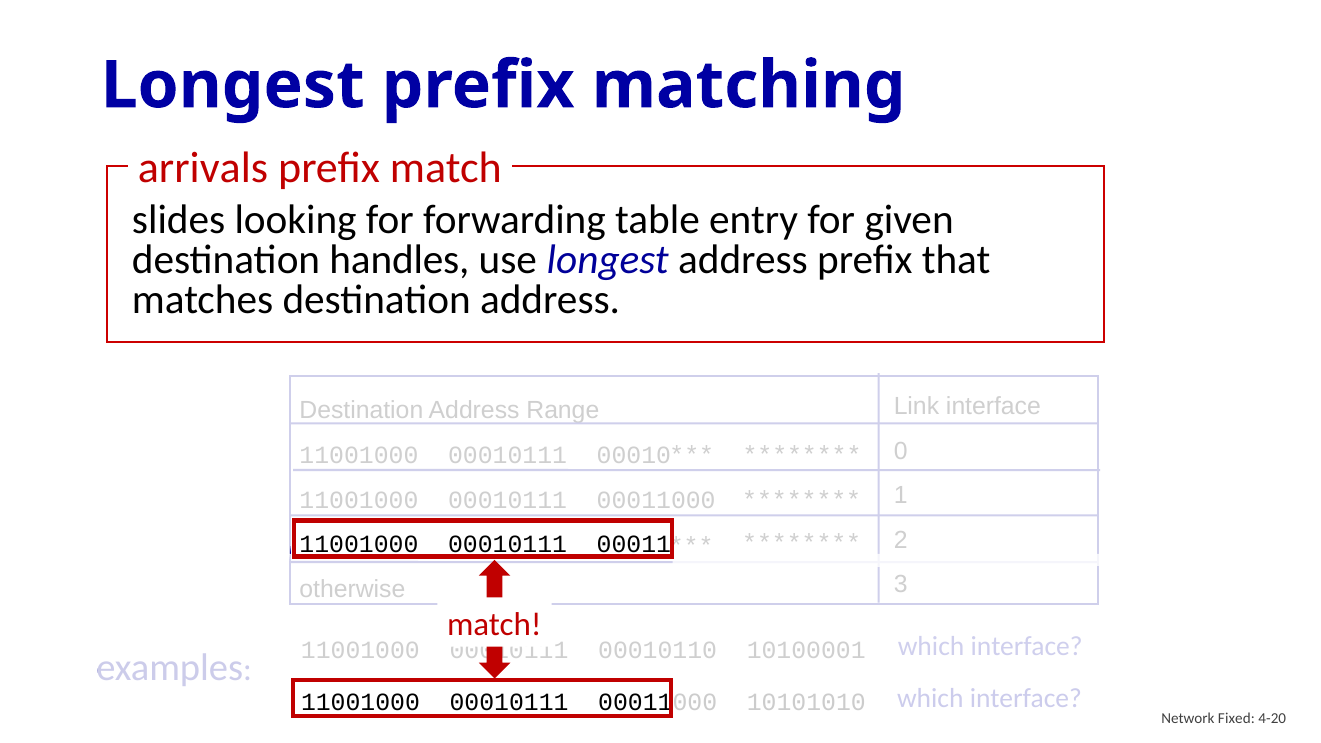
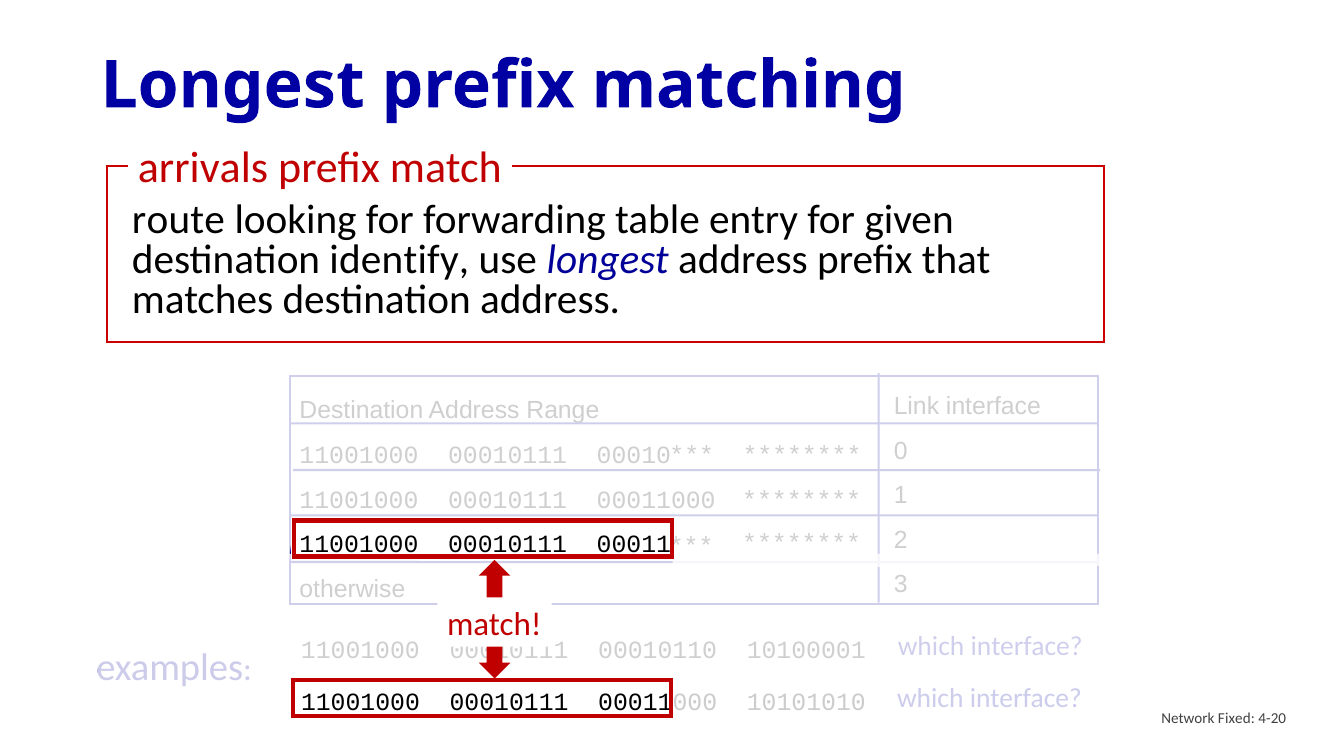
slides: slides -> route (178, 220)
handles: handles -> identify (399, 260)
